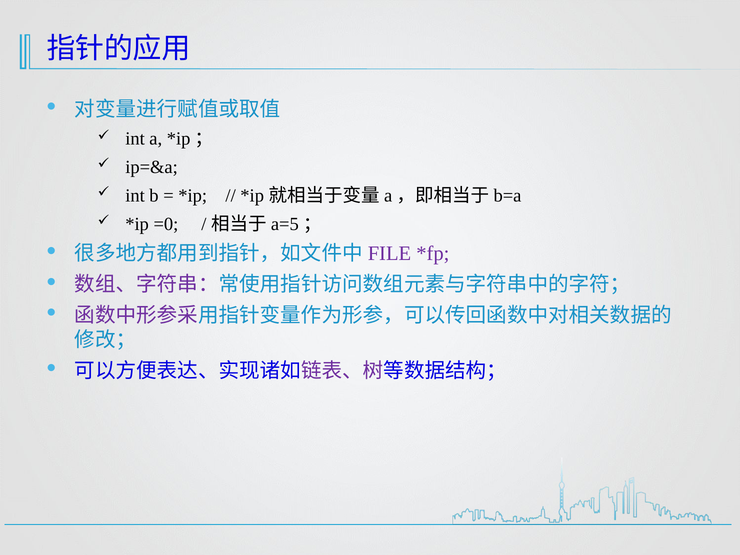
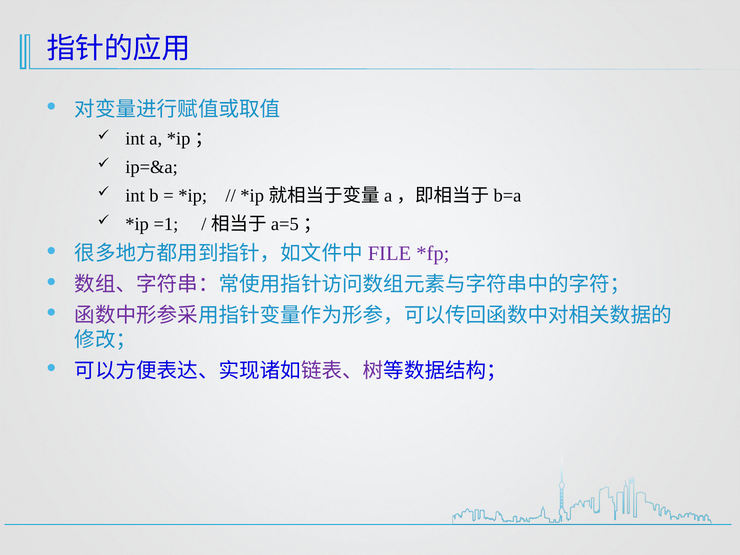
=0: =0 -> =1 (166, 224)
